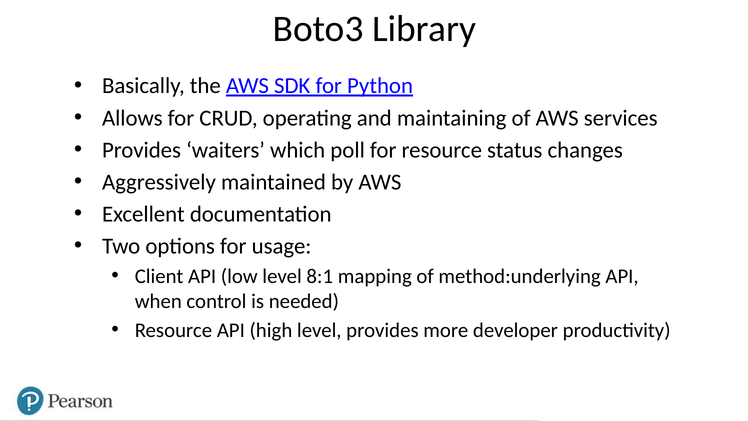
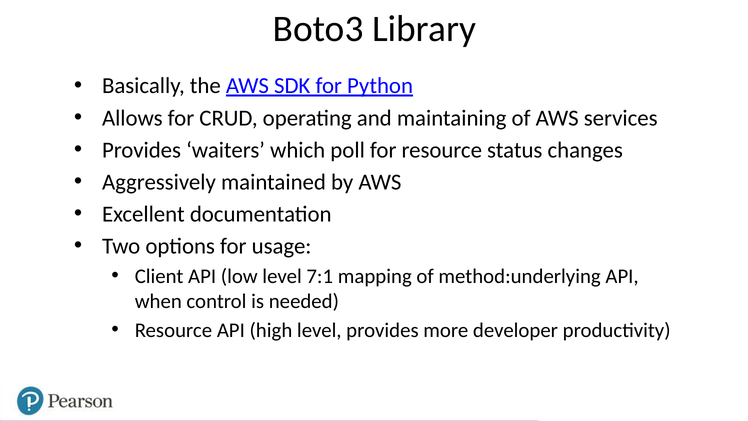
8:1: 8:1 -> 7:1 (320, 276)
